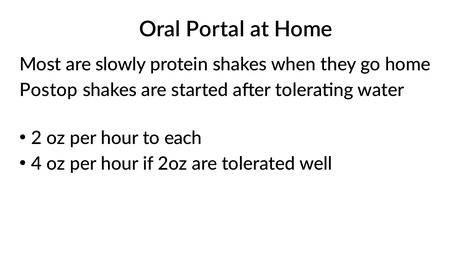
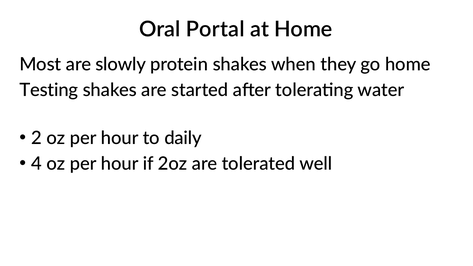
Postop: Postop -> Testing (49, 90)
each: each -> daily (183, 138)
